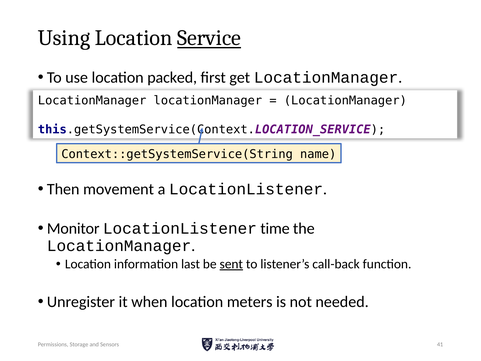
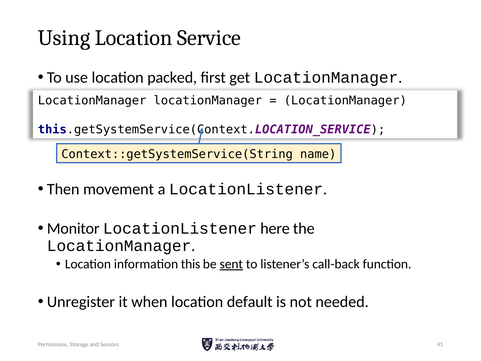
Service underline: present -> none (209, 38)
time: time -> here (275, 228)
last: last -> this (191, 264)
meters: meters -> default (250, 302)
